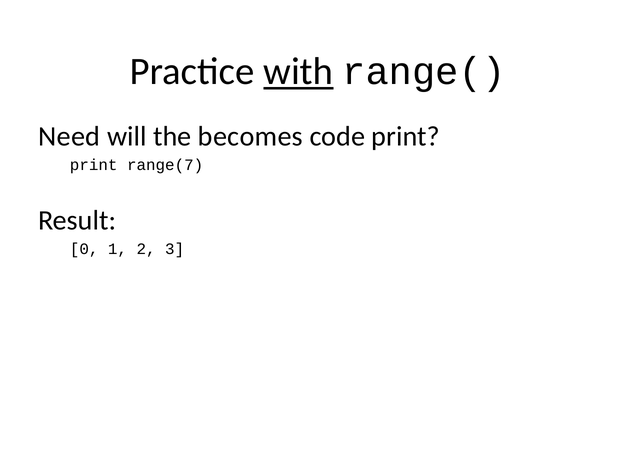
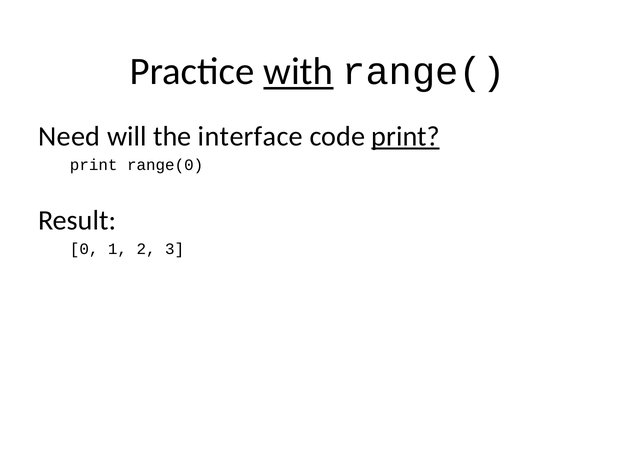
becomes: becomes -> interface (250, 136)
print underline: none -> present (406, 136)
range(7: range(7 -> range(0 (165, 165)
